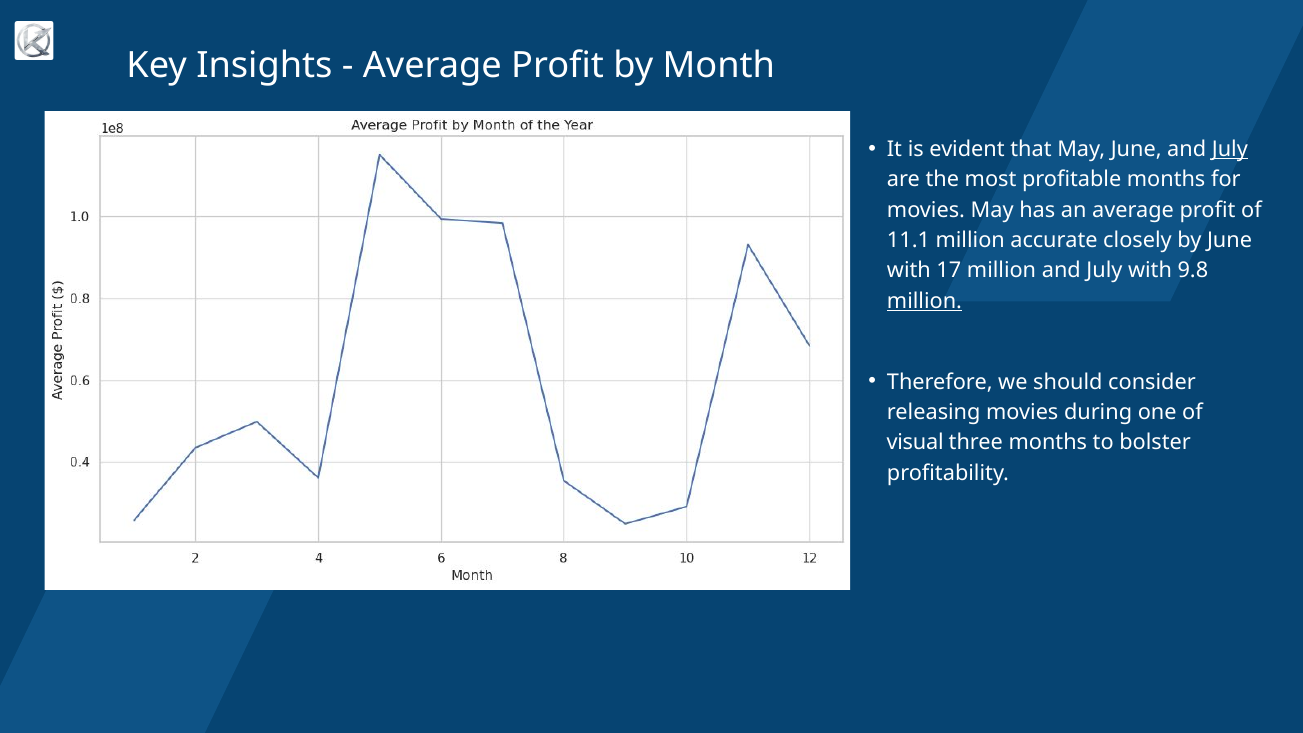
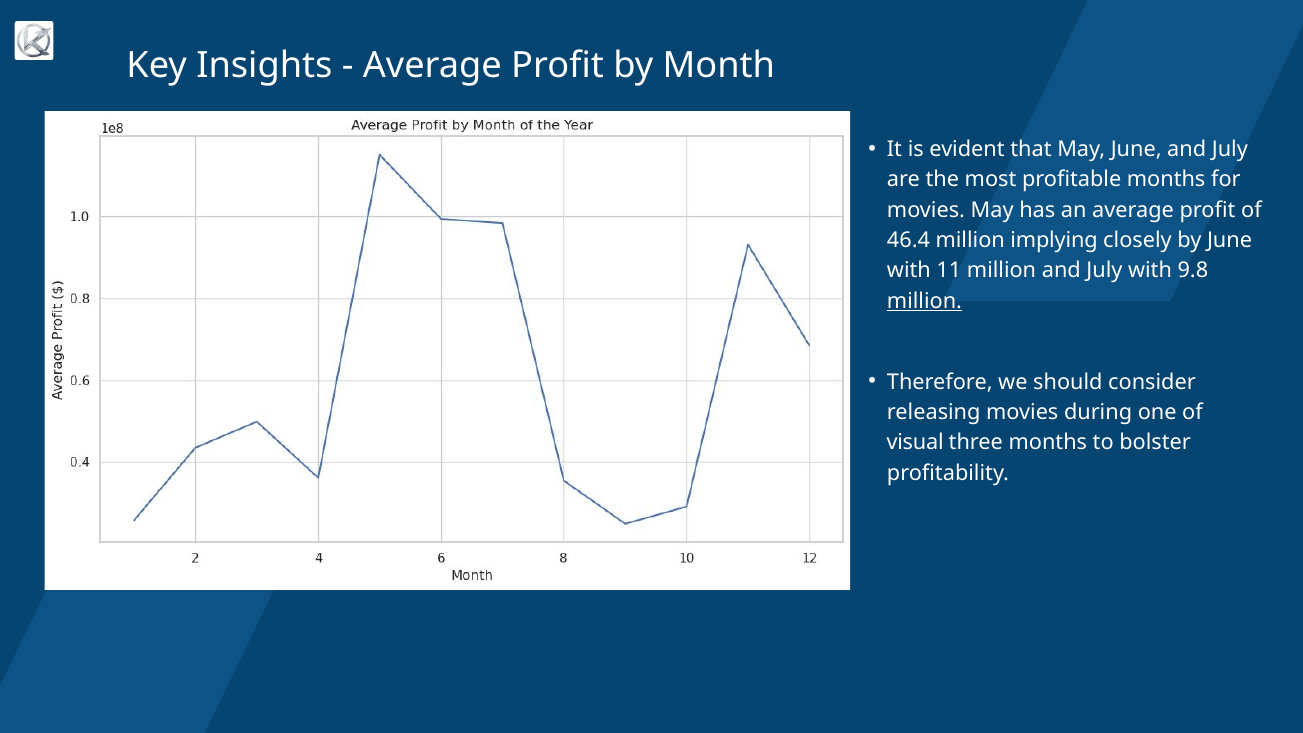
July underline: present -> none (1230, 149)
11.1: 11.1 -> 46.4 (908, 240)
accurate: accurate -> implying (1054, 240)
17: 17 -> 11 (949, 271)
